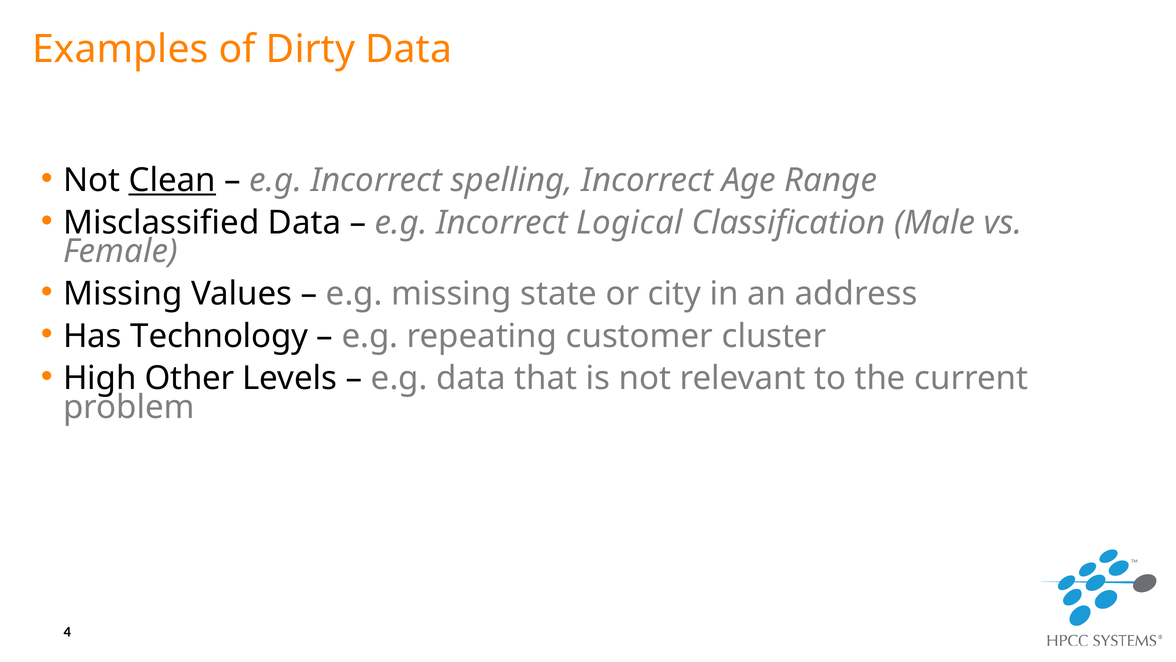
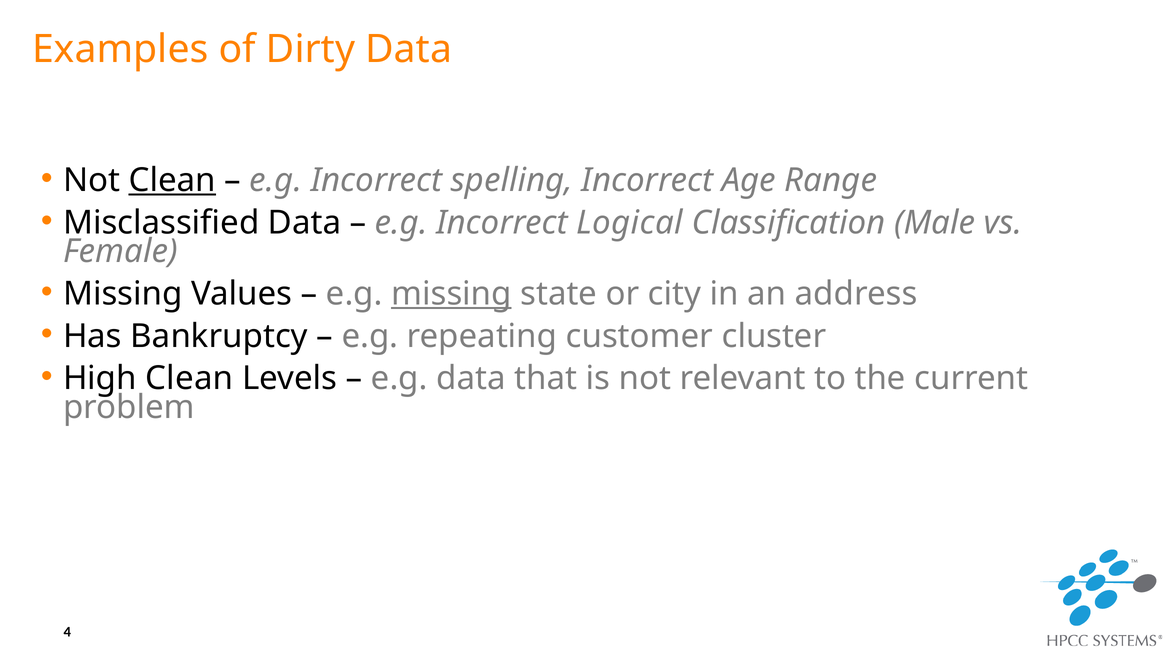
missing underline: none -> present (451, 294)
Technology: Technology -> Bankruptcy (219, 336)
High Other: Other -> Clean (189, 378)
